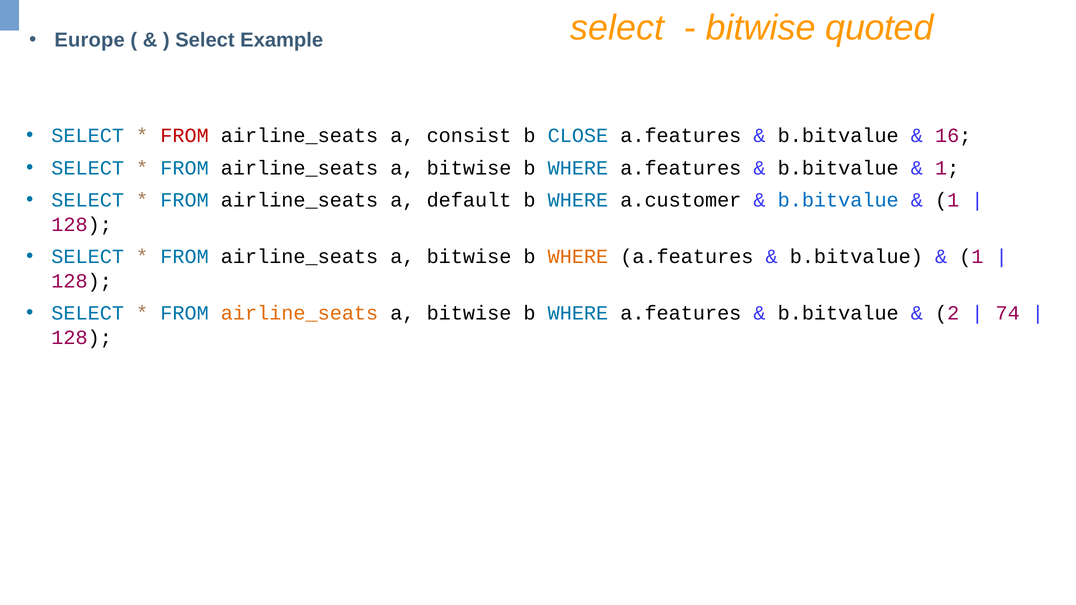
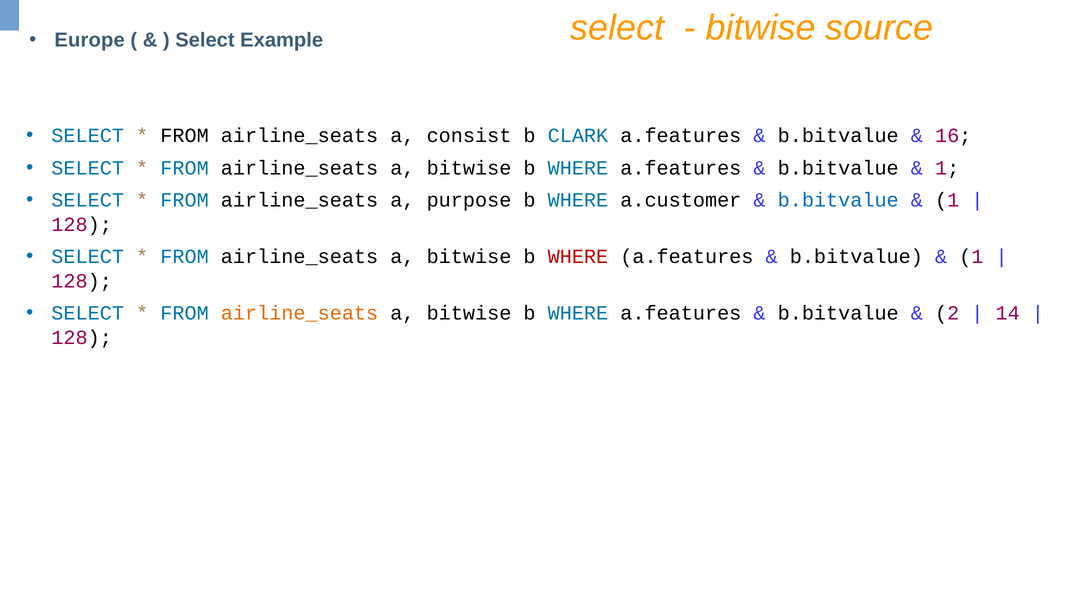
quoted: quoted -> source (879, 28)
FROM colour: red -> black (185, 136)
CLOSE: CLOSE -> CLARK (578, 136)
default: default -> purpose (469, 200)
WHERE colour: orange -> red (578, 257)
74: 74 -> 14 (1008, 313)
